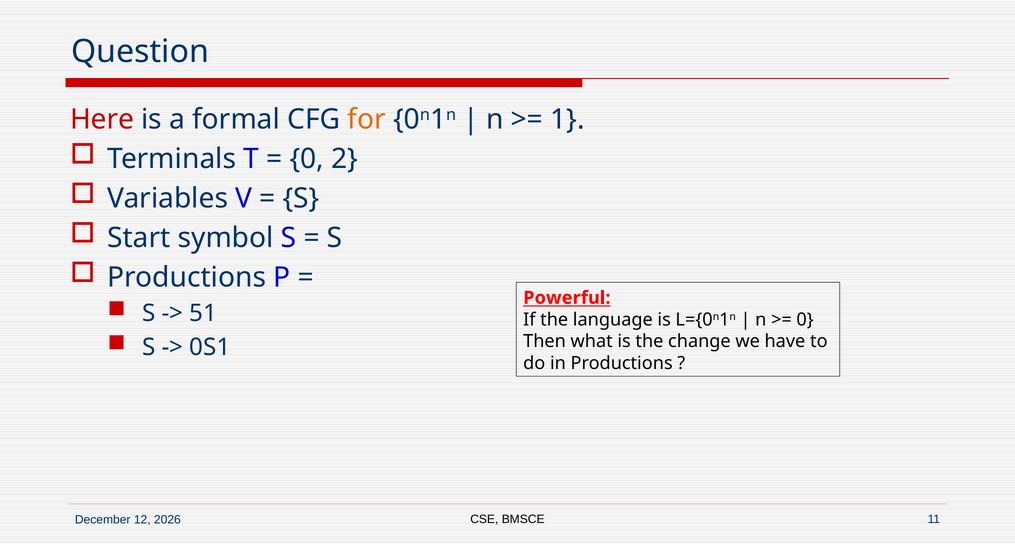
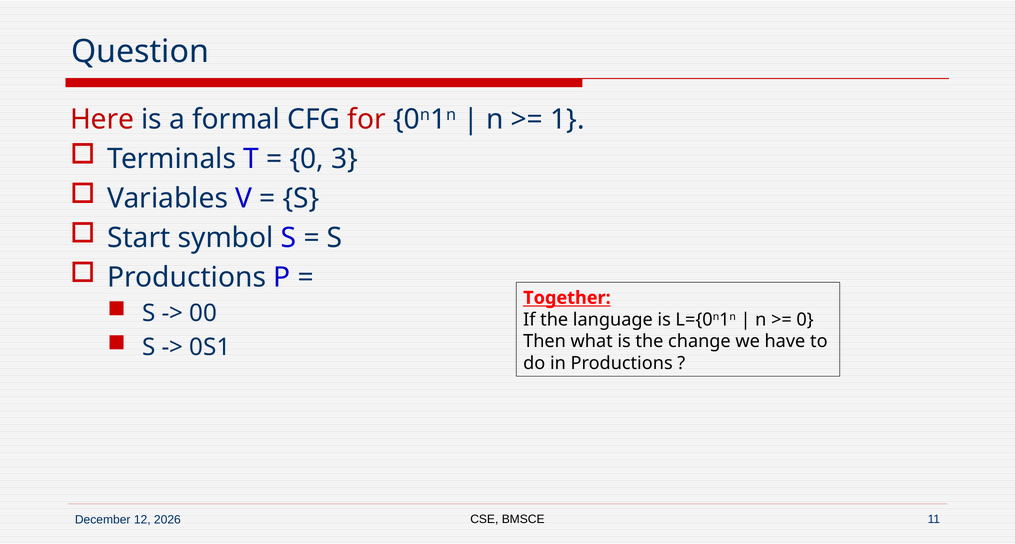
for colour: orange -> red (367, 119)
2: 2 -> 3 (345, 159)
Powerful: Powerful -> Together (567, 298)
51: 51 -> 00 (203, 313)
